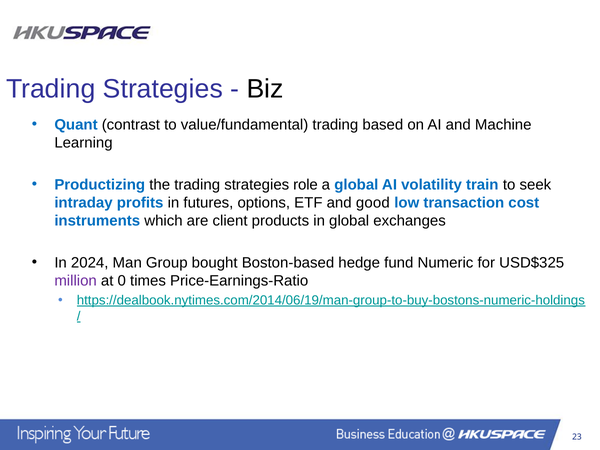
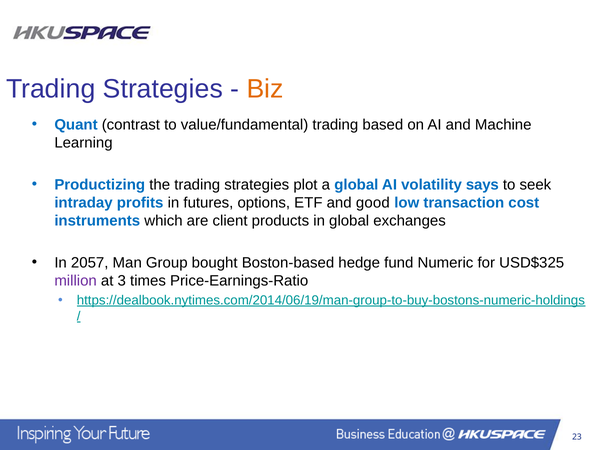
Biz colour: black -> orange (265, 89)
role: role -> plot (305, 185)
train: train -> says (482, 185)
2024: 2024 -> 2057 (90, 263)
0: 0 -> 3 (122, 281)
